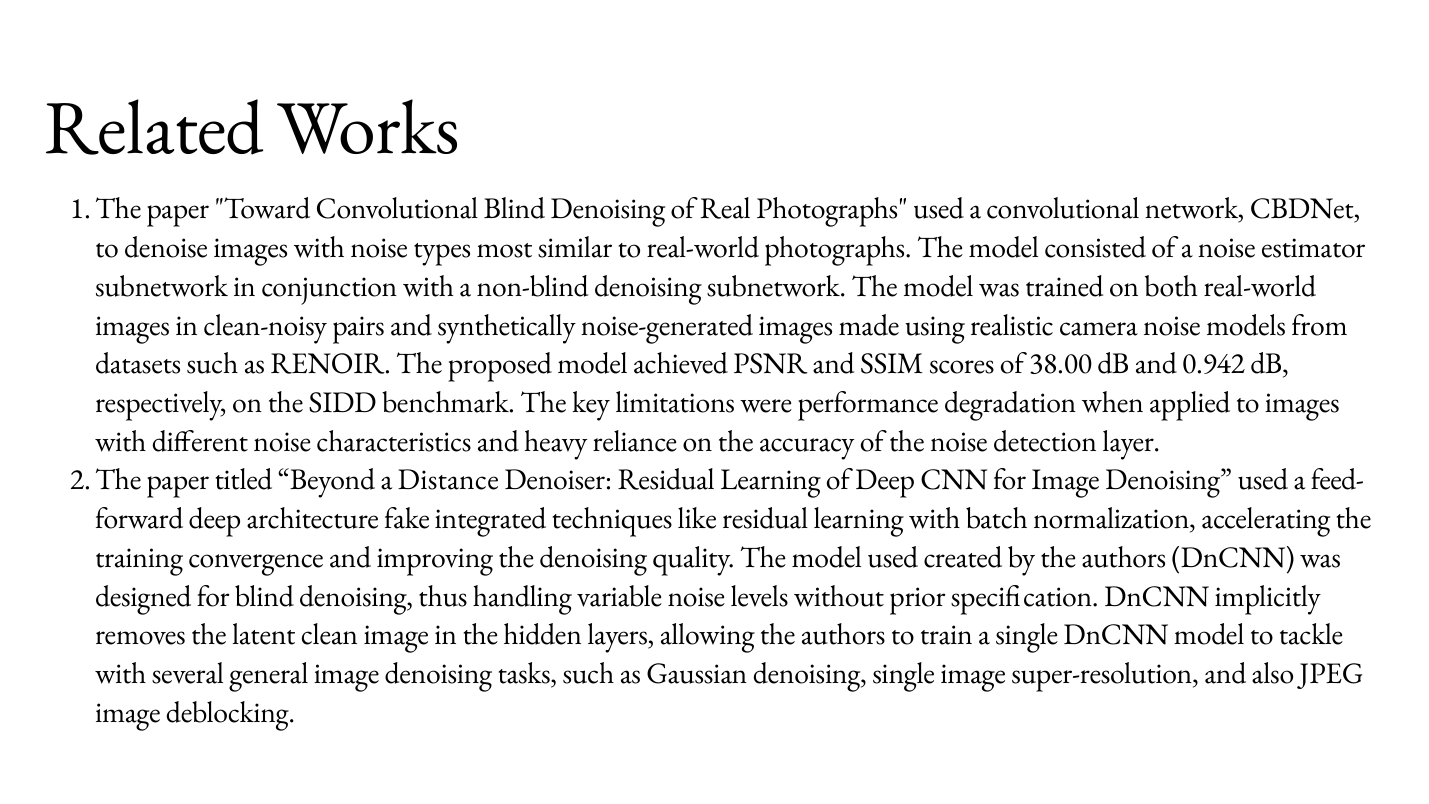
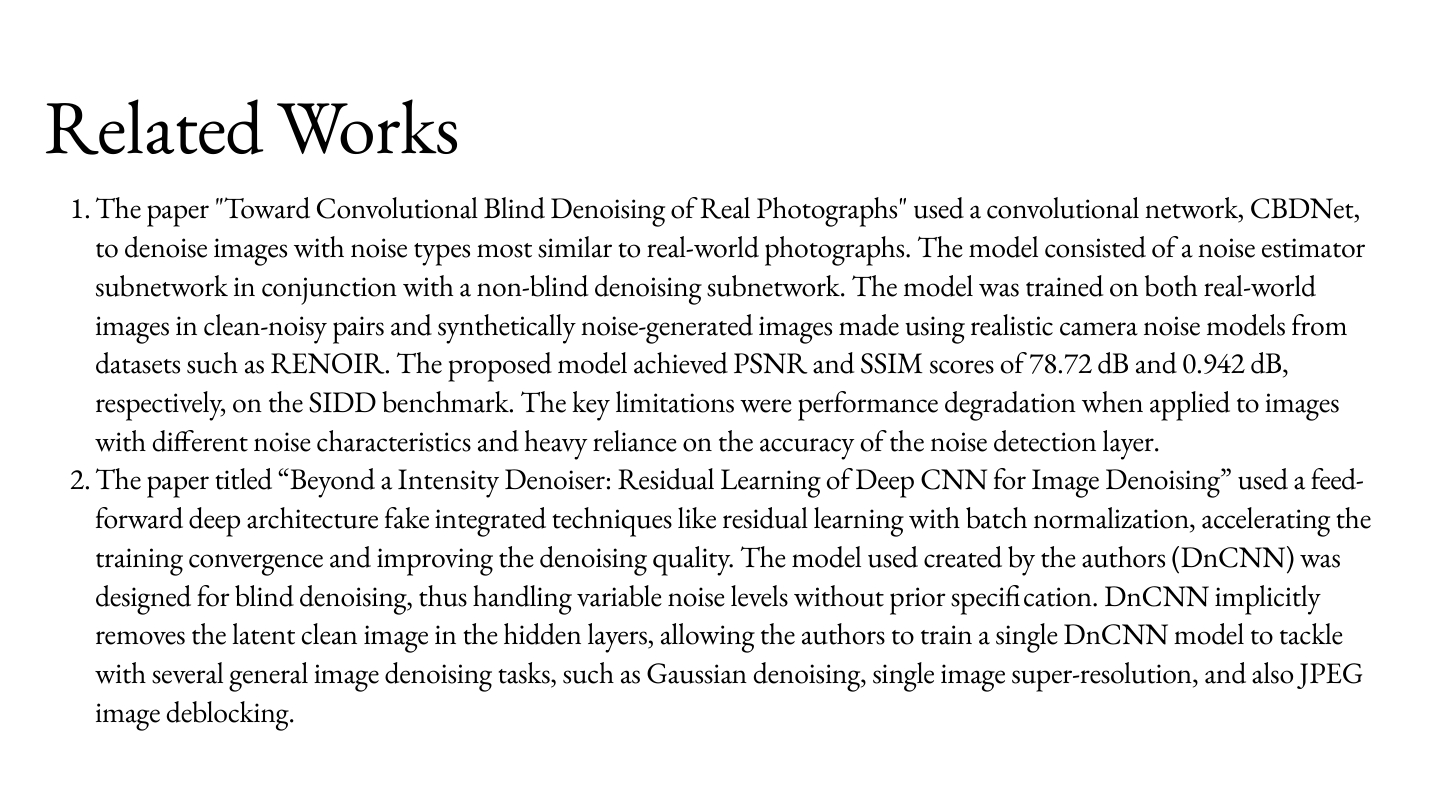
38.00: 38.00 -> 78.72 (1061, 364)
Distance: Distance -> Intensity (448, 480)
